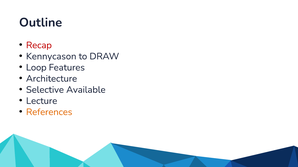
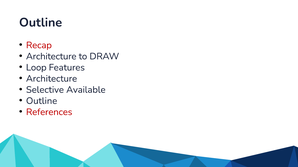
Kennycason: Kennycason -> Architecture (51, 57)
Lecture: Lecture -> Outline (42, 101)
References colour: orange -> red (49, 112)
